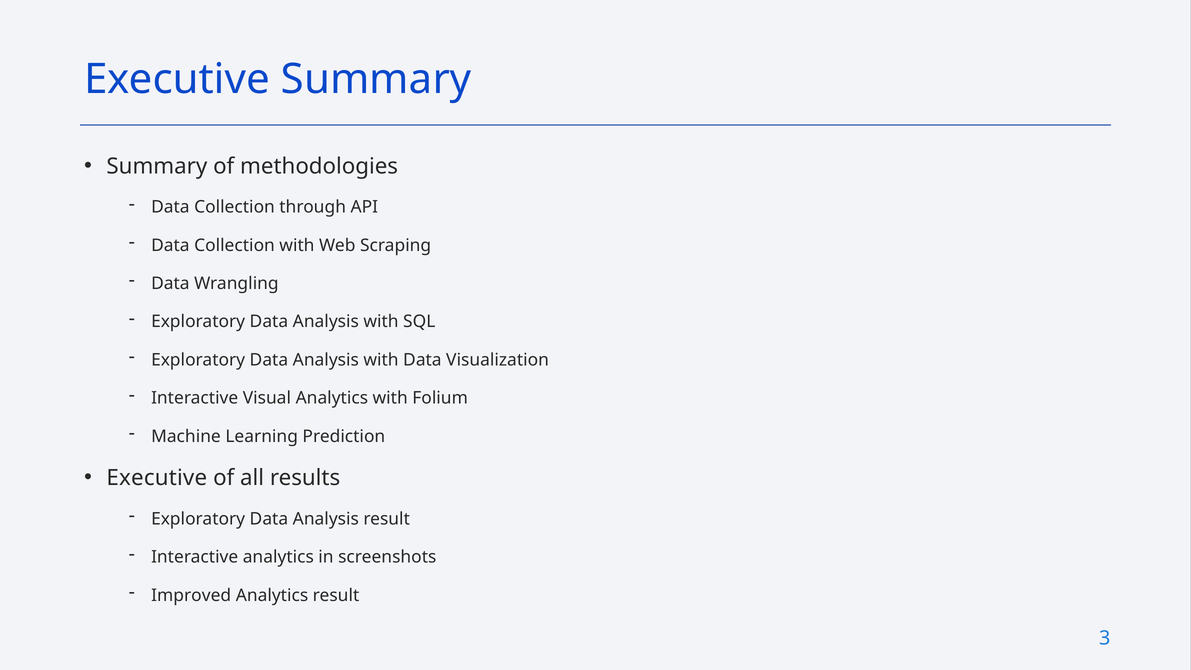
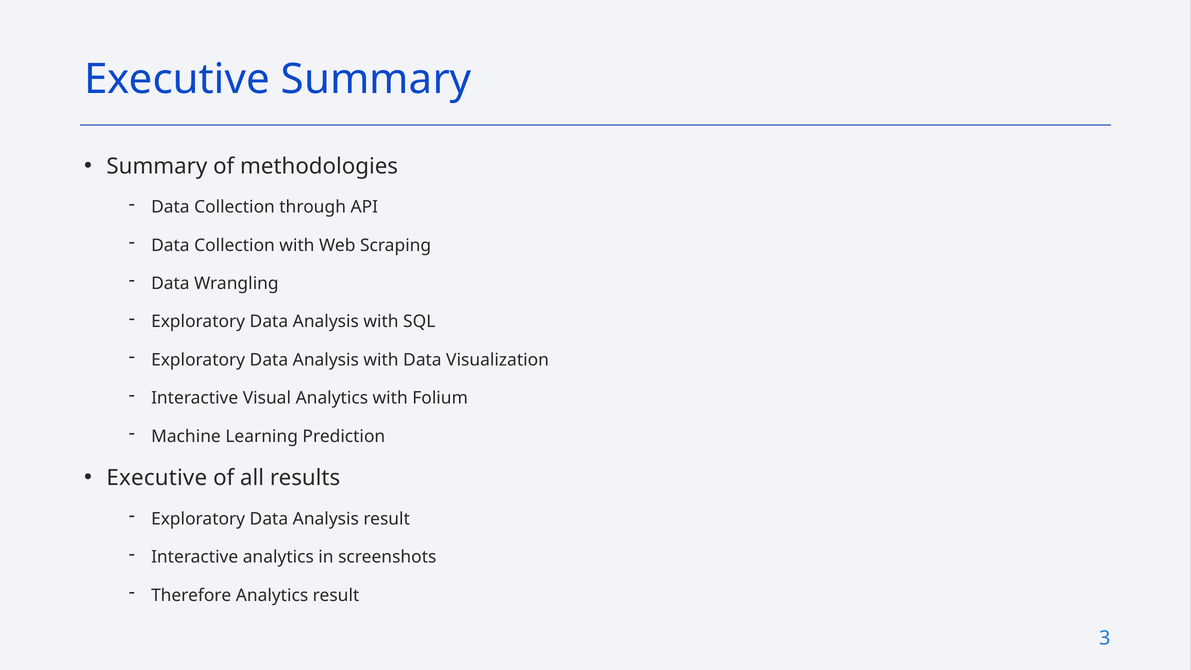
Improved: Improved -> Therefore (191, 595)
